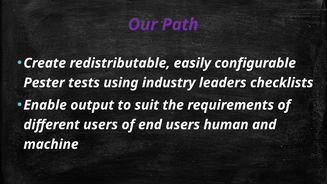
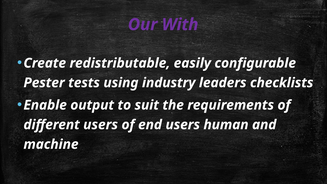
Path: Path -> With (180, 25)
